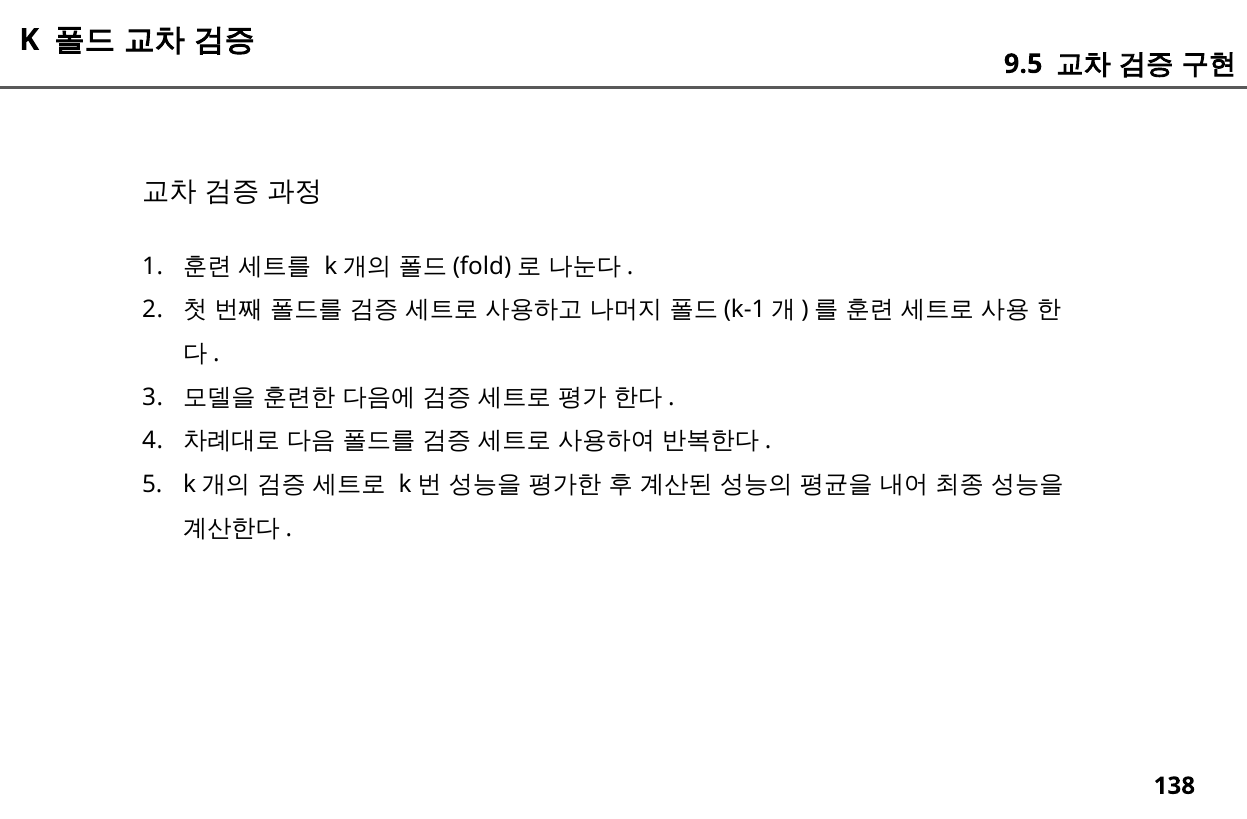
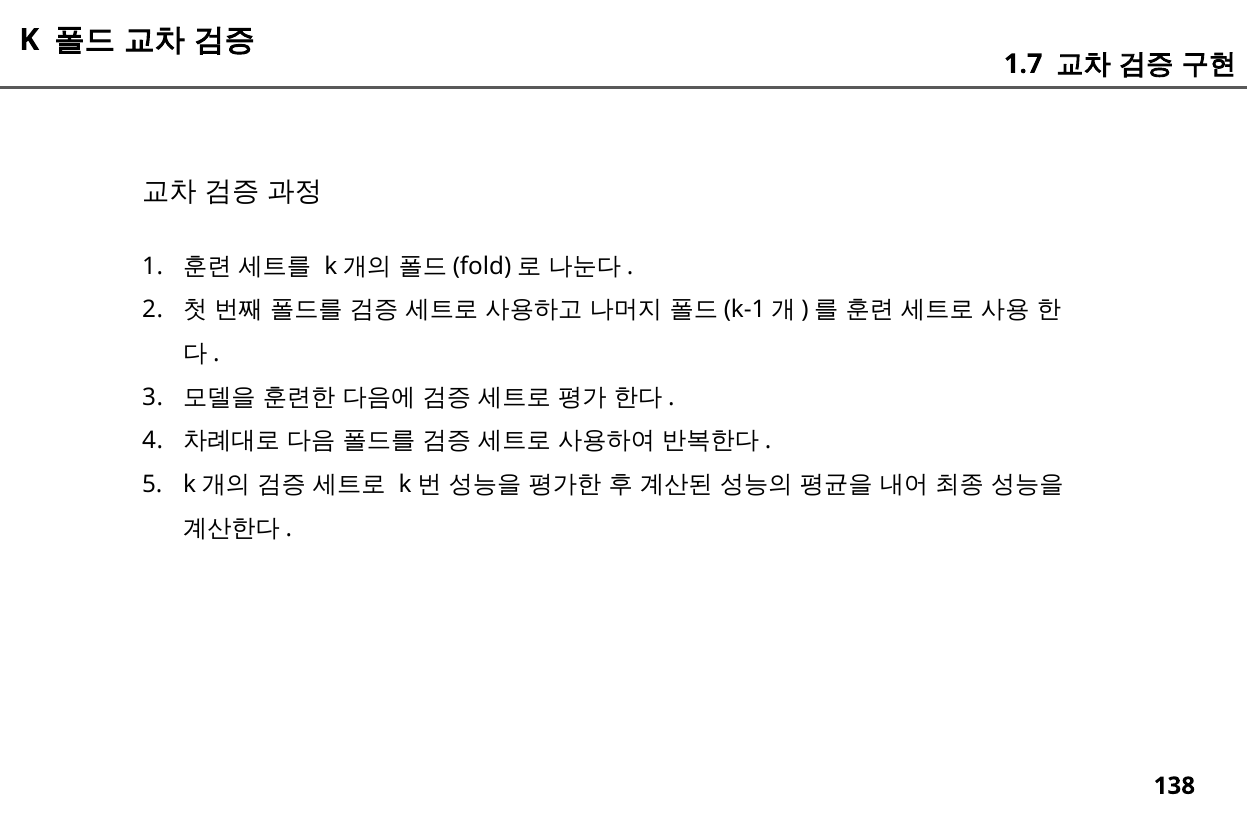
9.5: 9.5 -> 1.7 (1023, 64)
